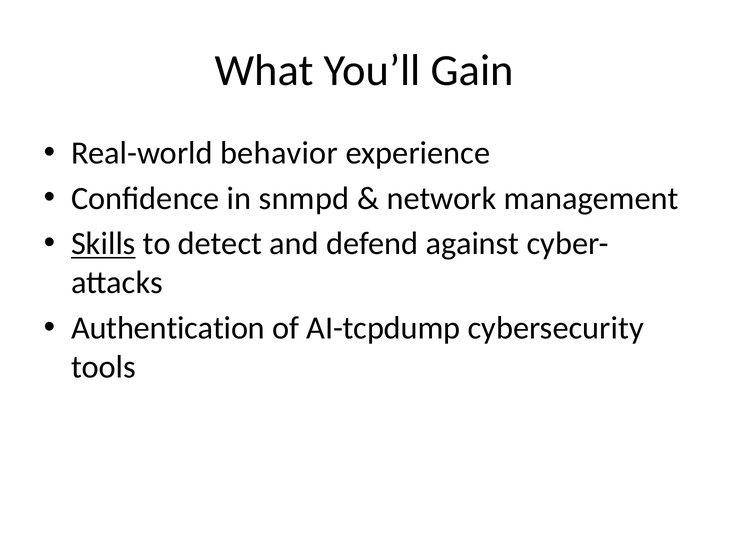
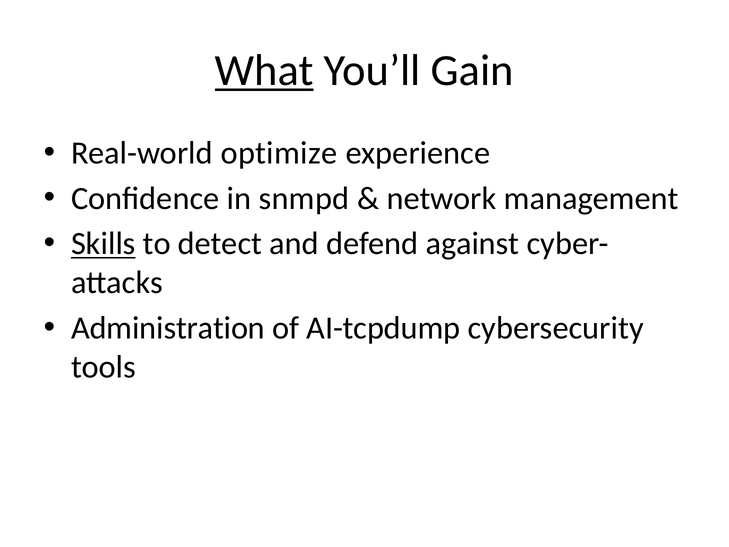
What underline: none -> present (264, 71)
behavior: behavior -> optimize (279, 153)
Authentication: Authentication -> Administration (168, 328)
